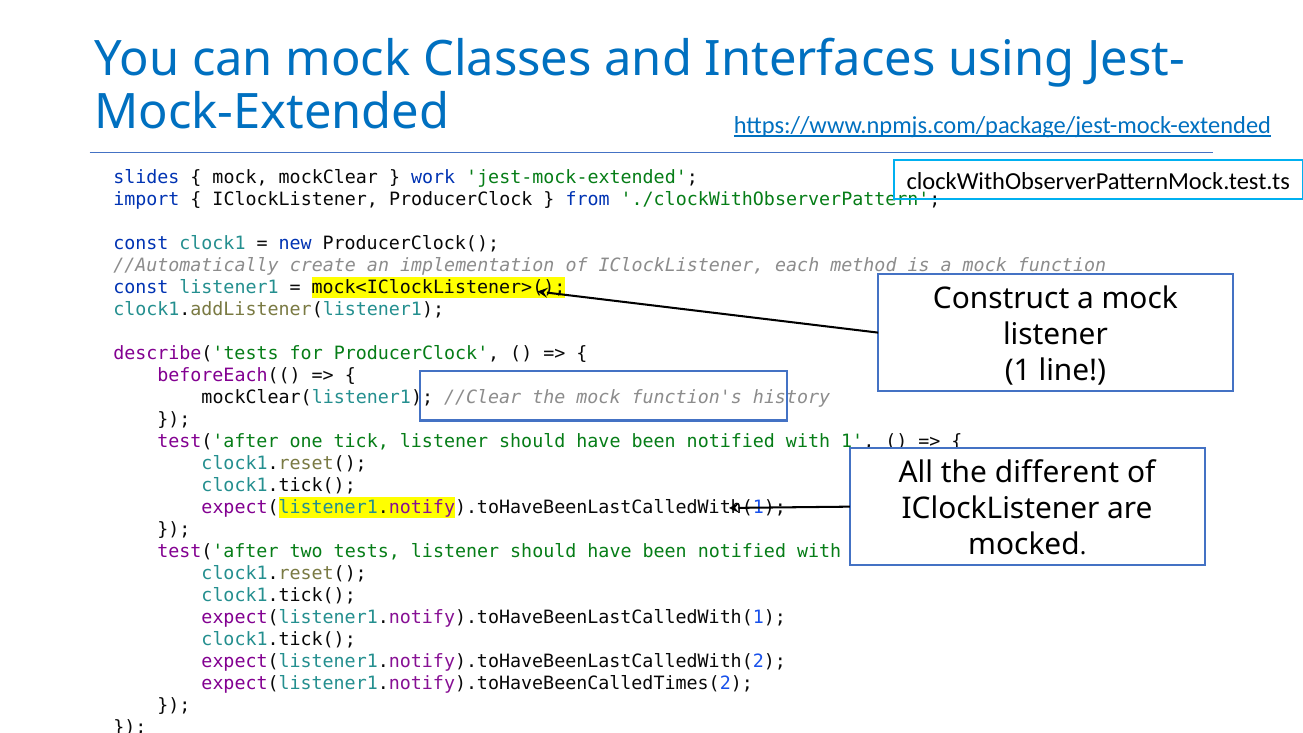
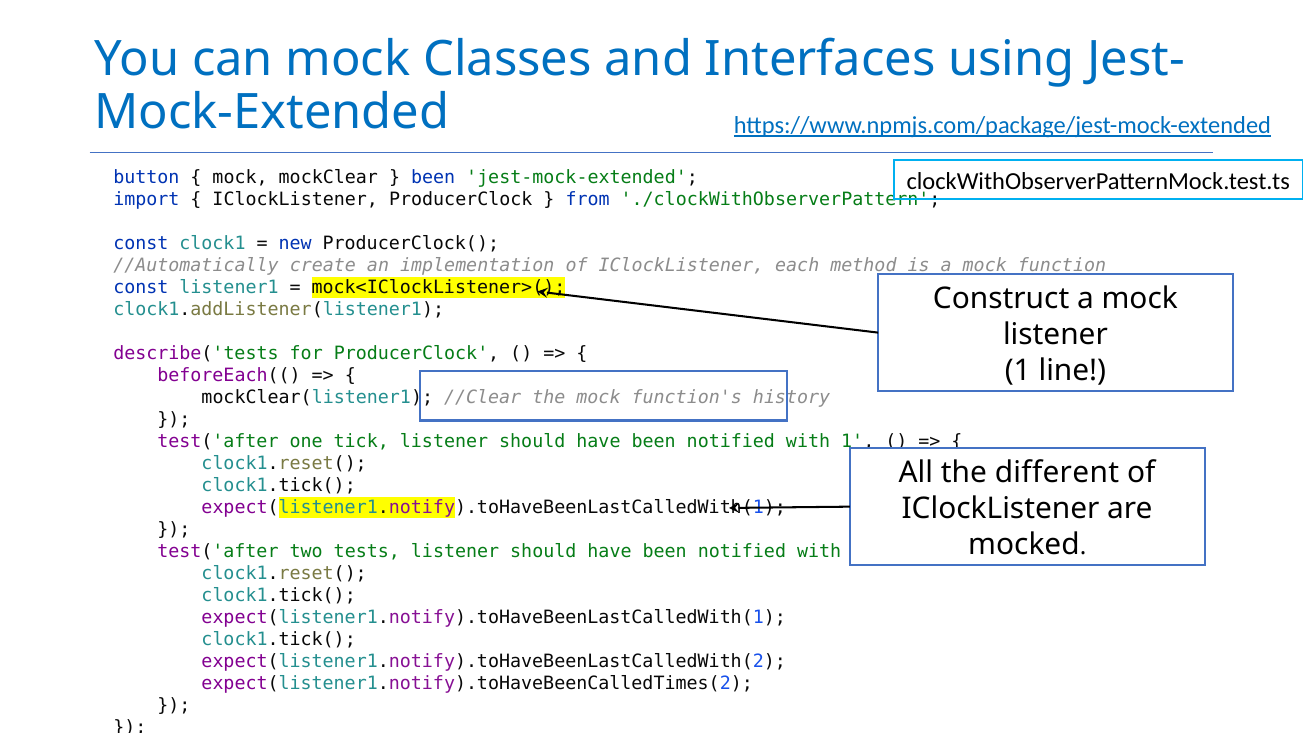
slides: slides -> button (146, 178)
work: work -> been (433, 178)
